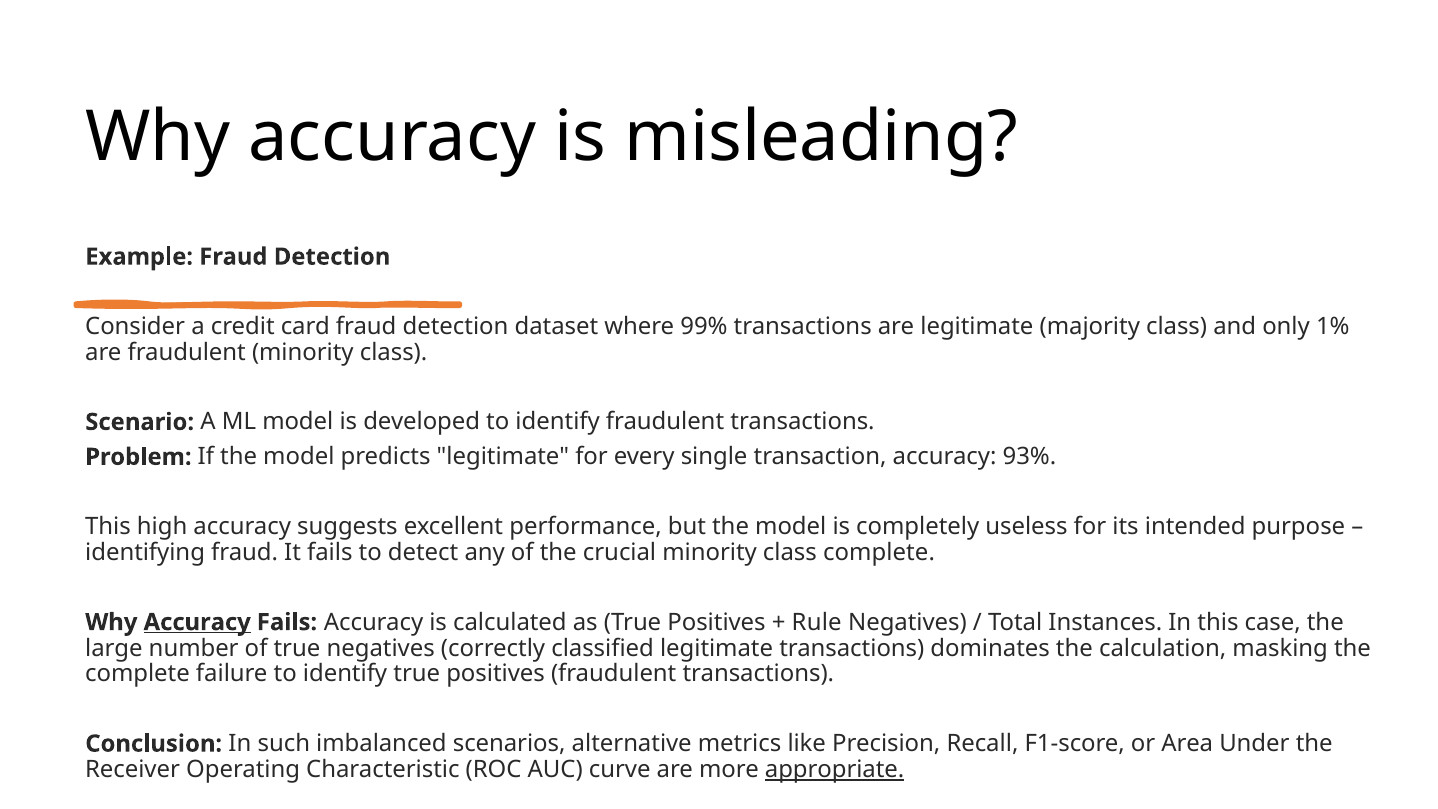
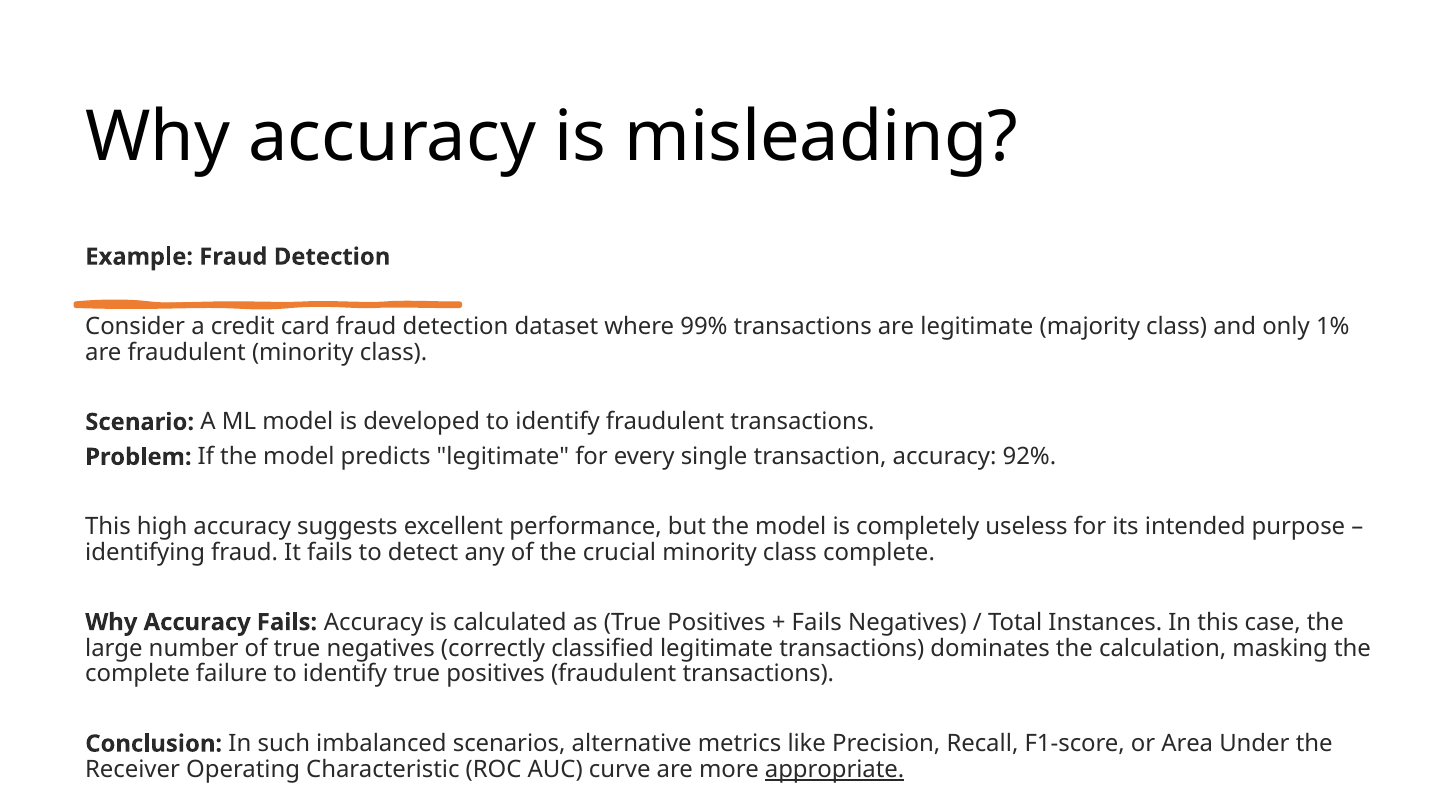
93%: 93% -> 92% (1029, 457)
Accuracy underline: present -> none (197, 622)
Rule: Rule -> Fails (817, 622)
